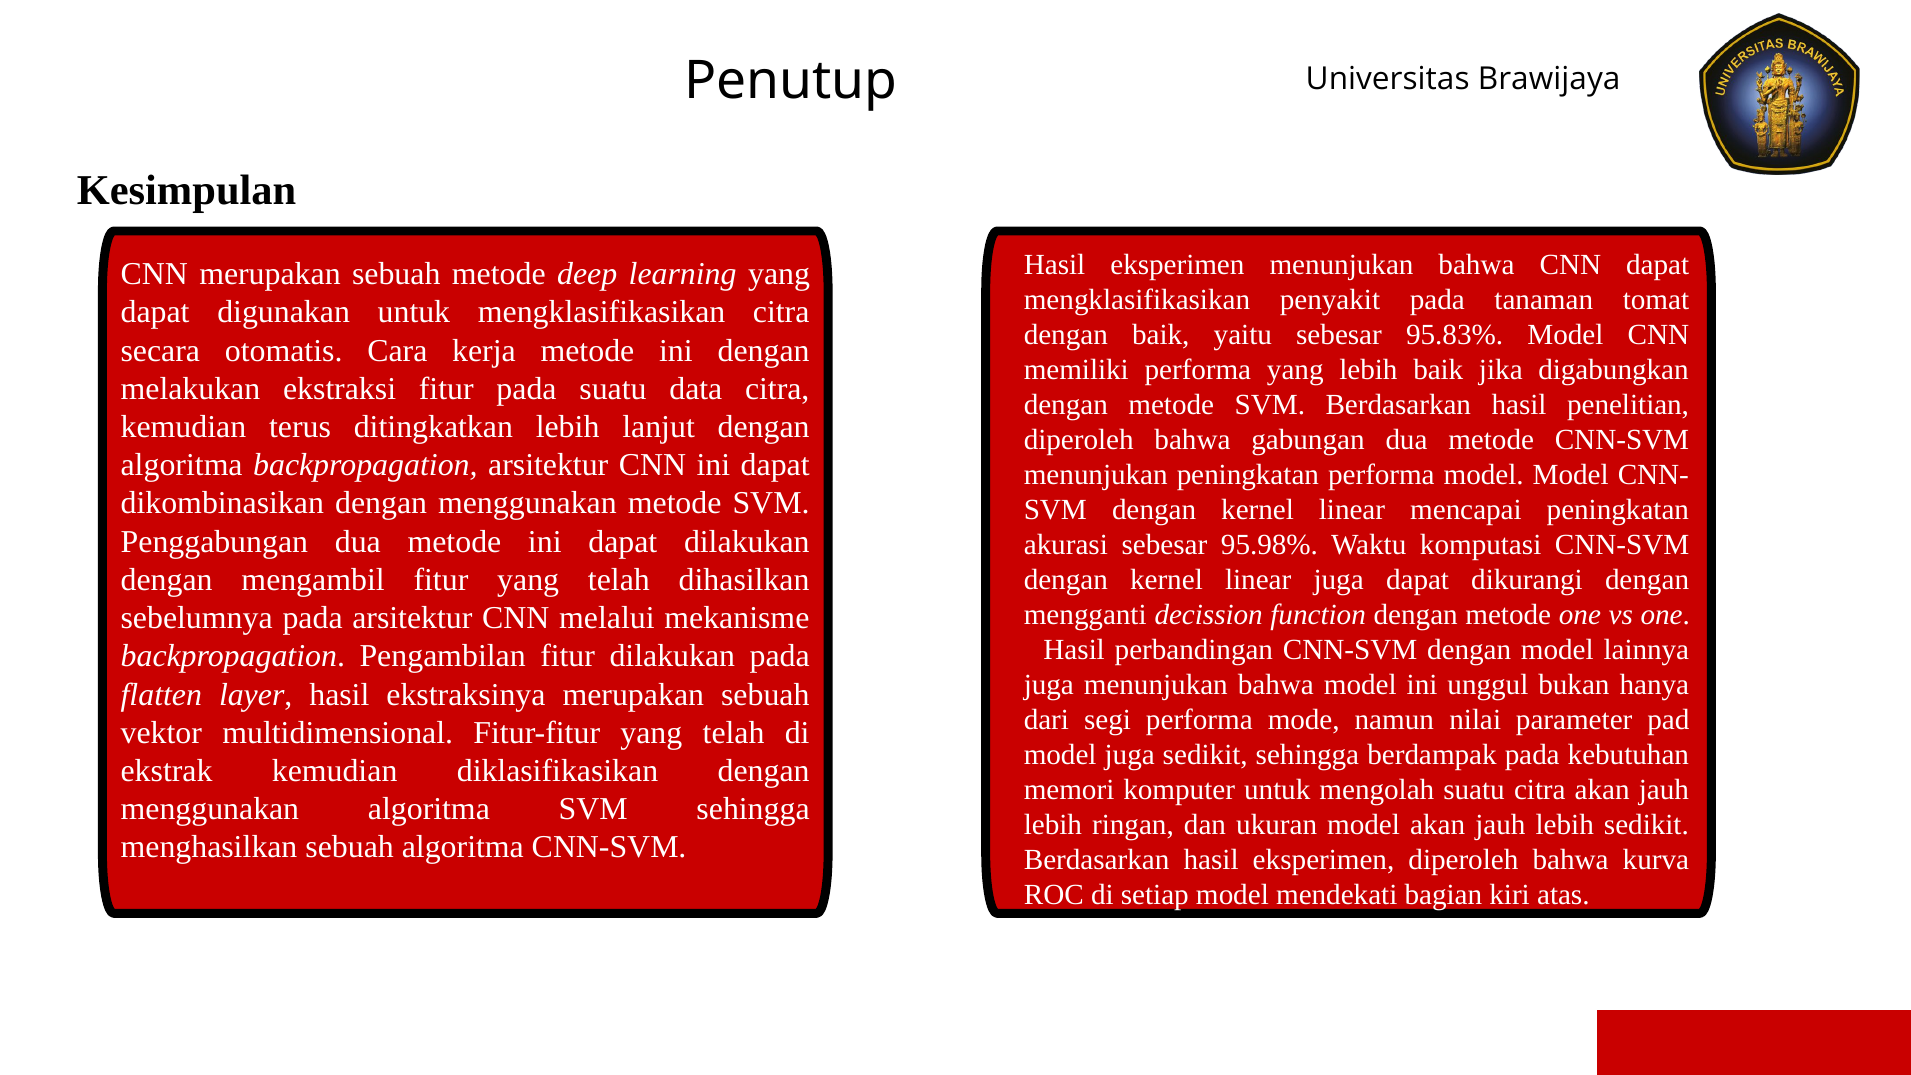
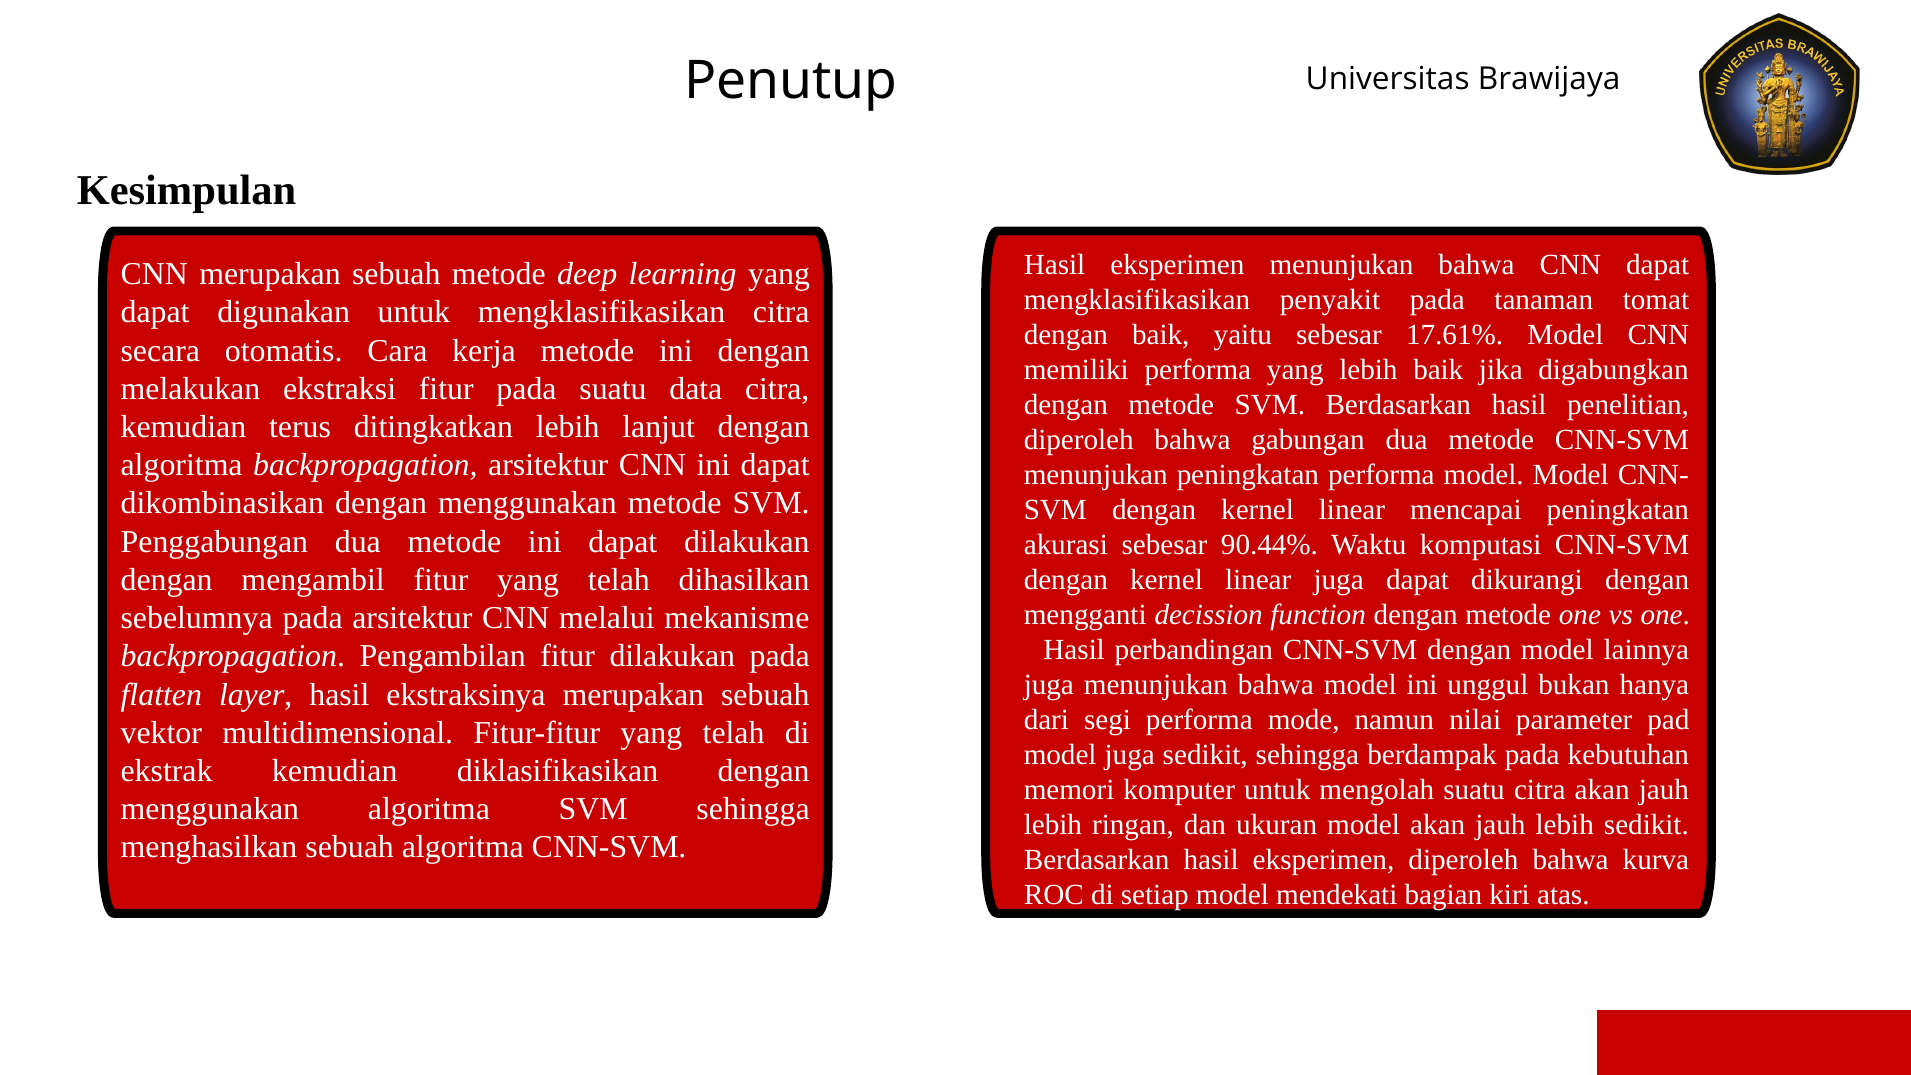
95.83%: 95.83% -> 17.61% (1455, 335)
95.98%: 95.98% -> 90.44% (1269, 545)
